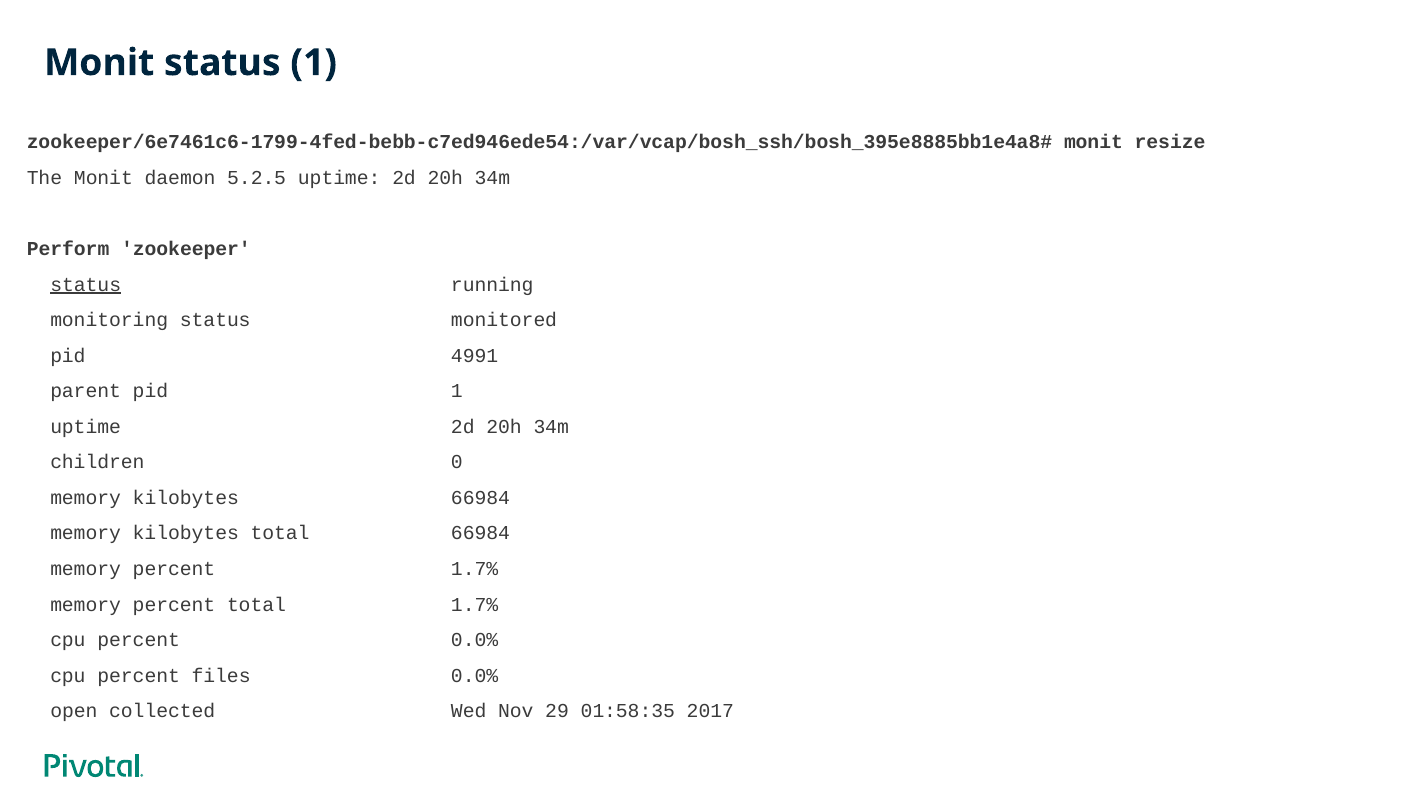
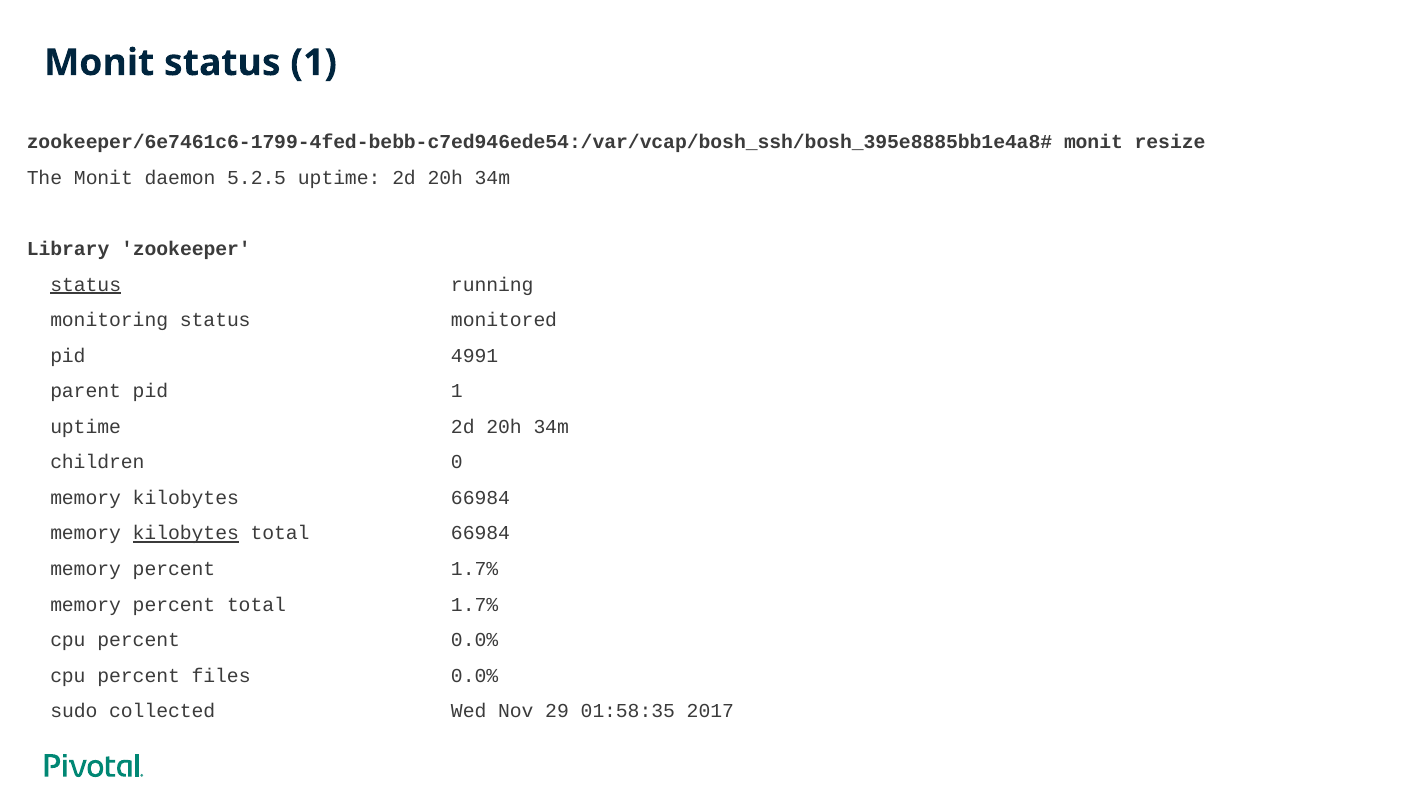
Perform: Perform -> Library (68, 249)
kilobytes underline: none -> present (186, 533)
open: open -> sudo (74, 711)
